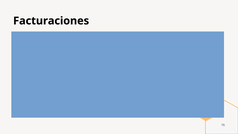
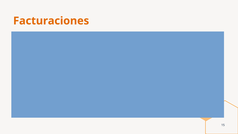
Facturaciones colour: black -> orange (51, 21)
